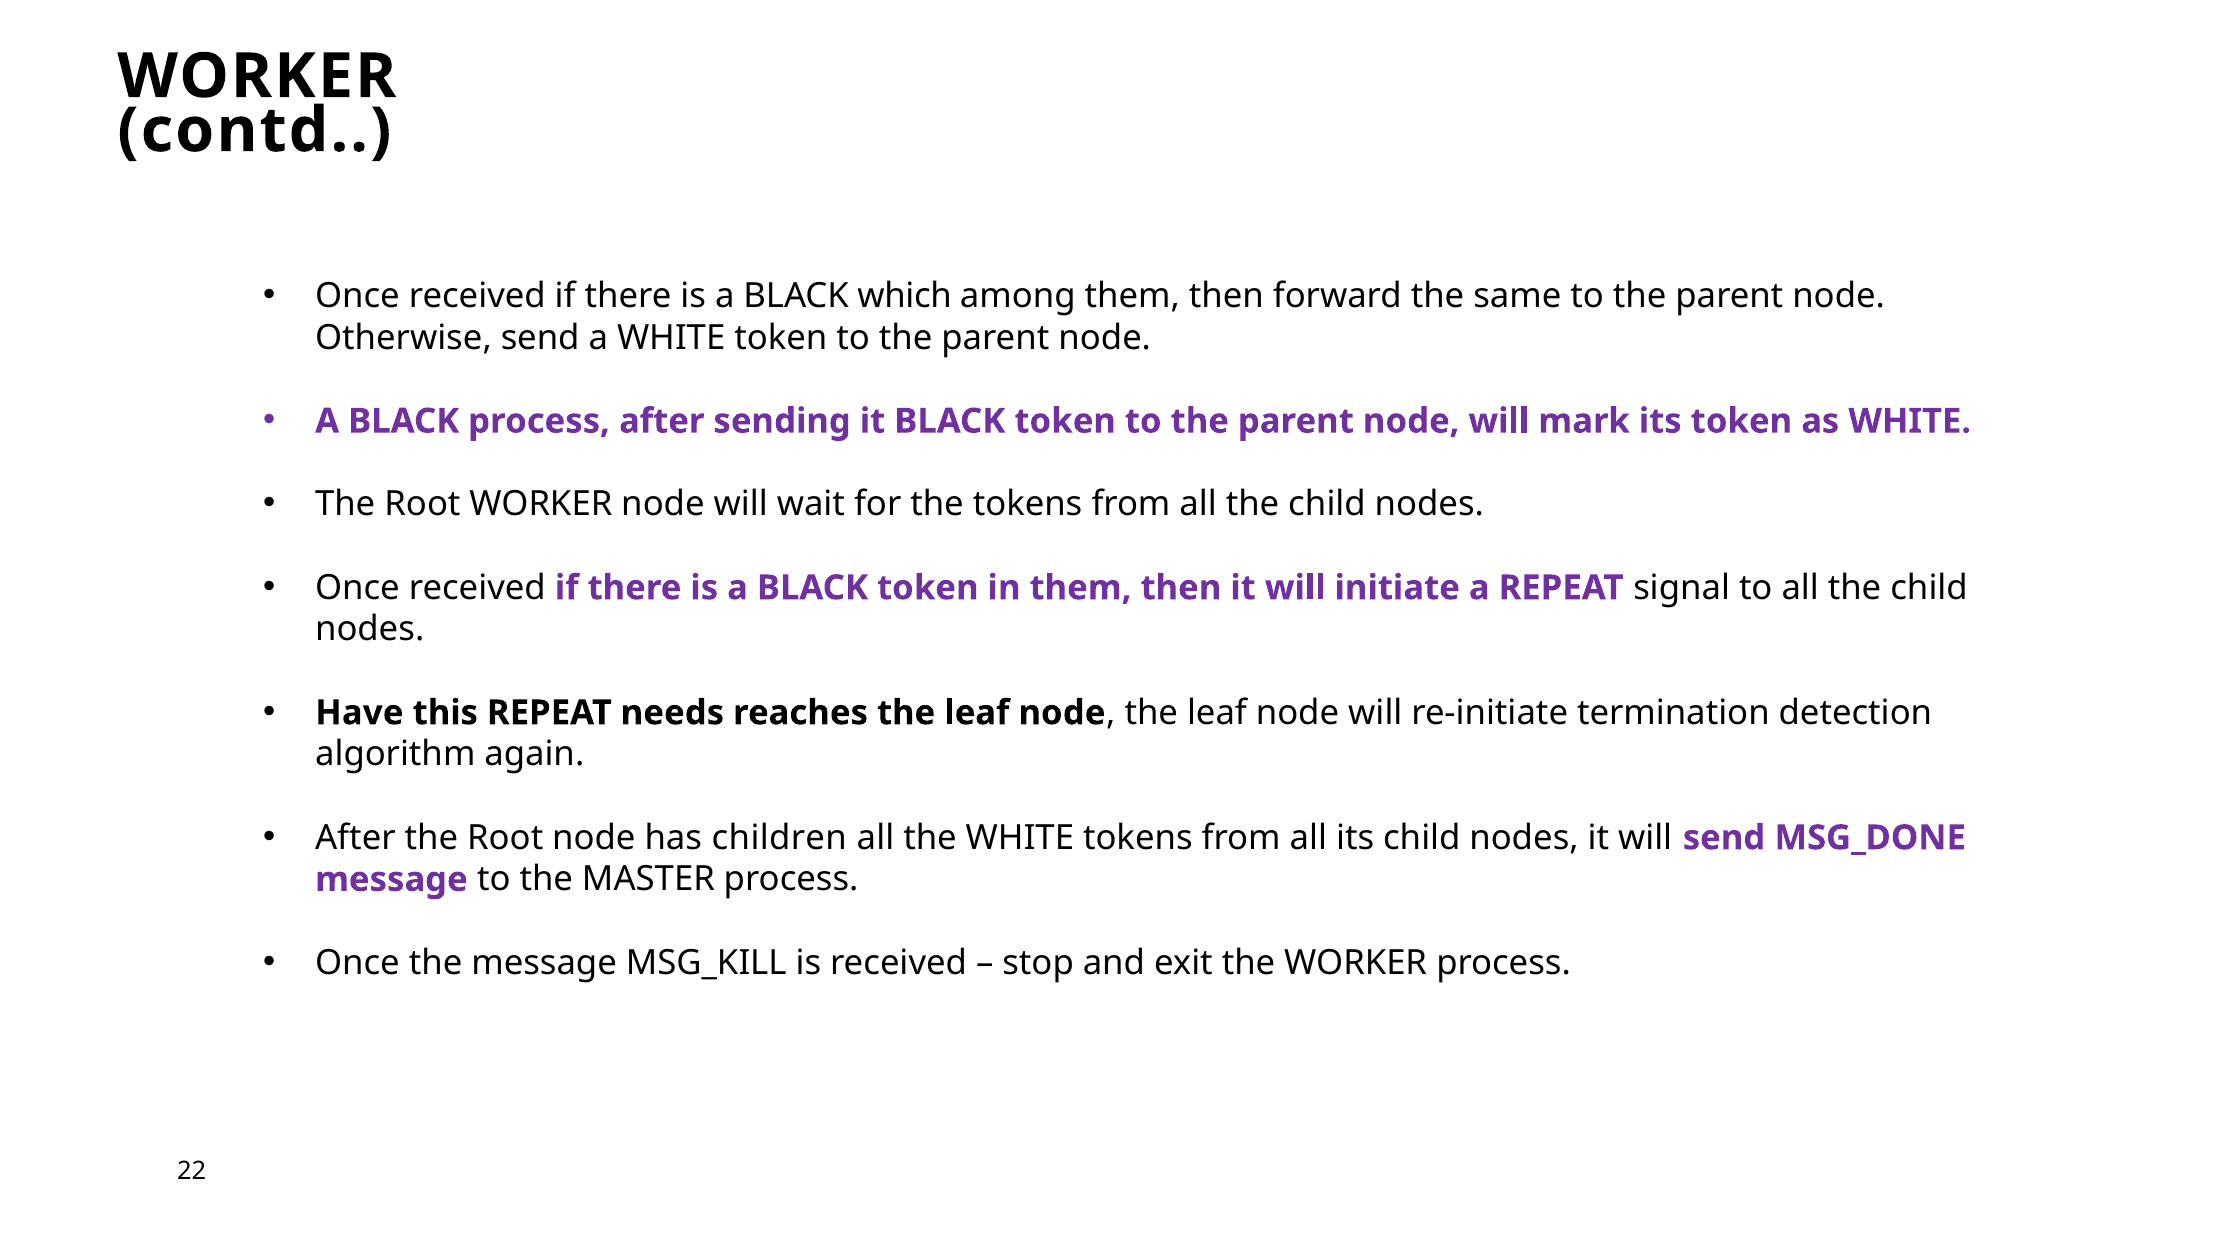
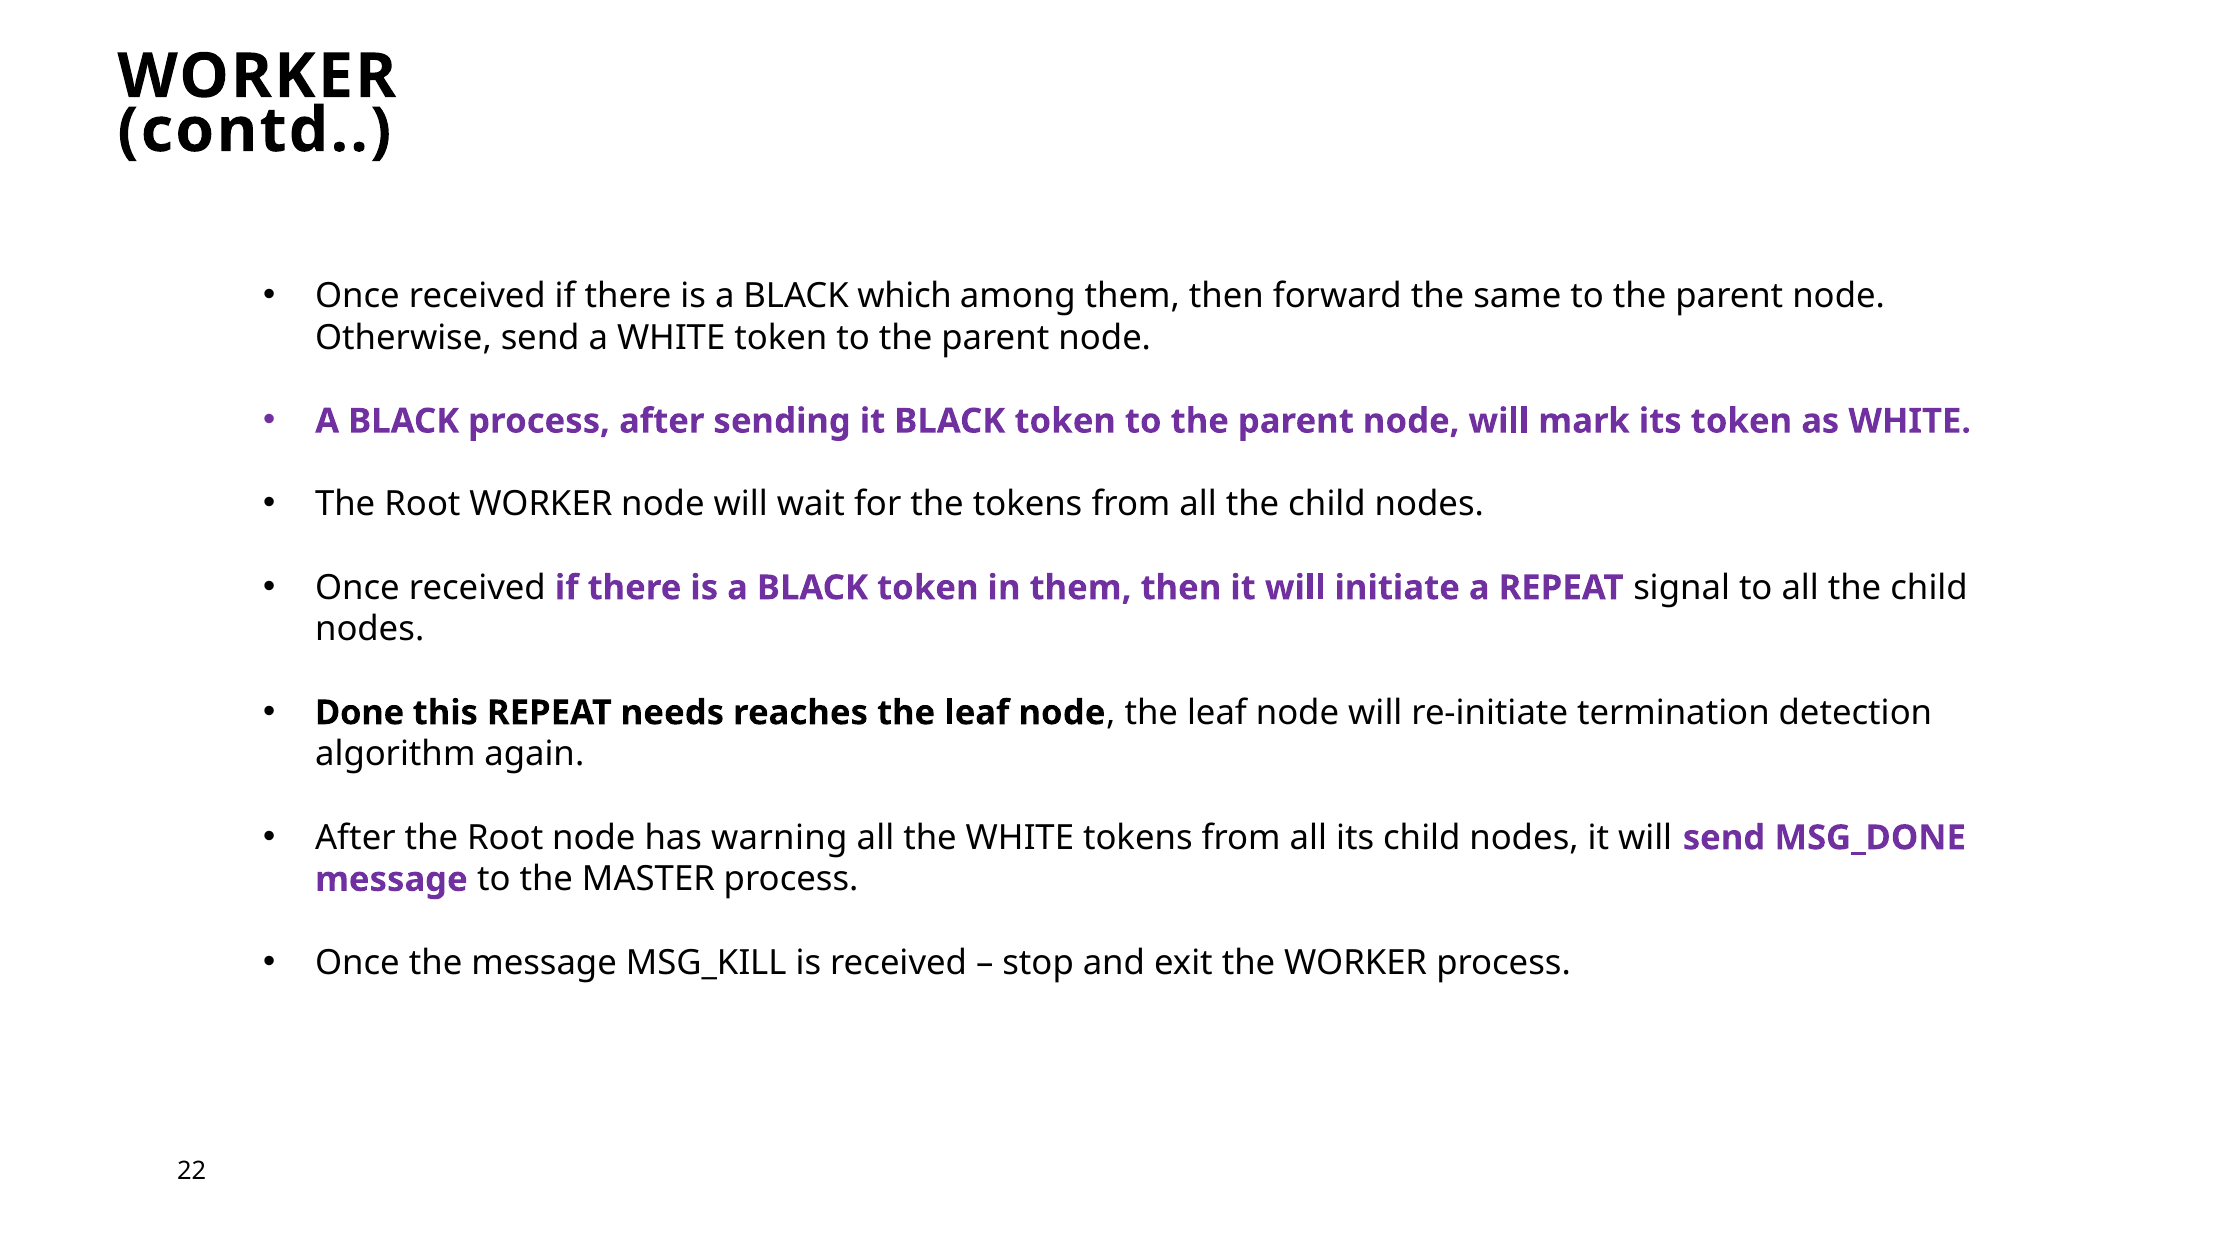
Have: Have -> Done (360, 713)
children: children -> warning (779, 838)
